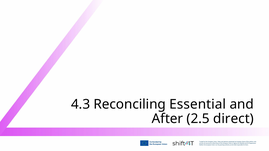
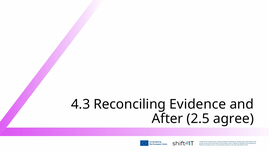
Essential: Essential -> Evidence (198, 104)
direct: direct -> agree (233, 119)
